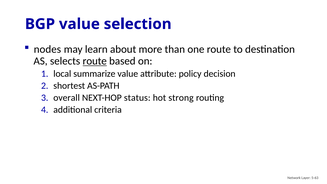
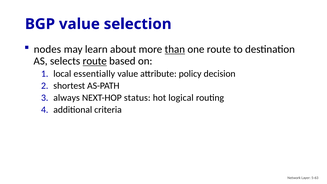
than underline: none -> present (175, 49)
summarize: summarize -> essentially (94, 74)
overall: overall -> always (67, 98)
strong: strong -> logical (181, 98)
